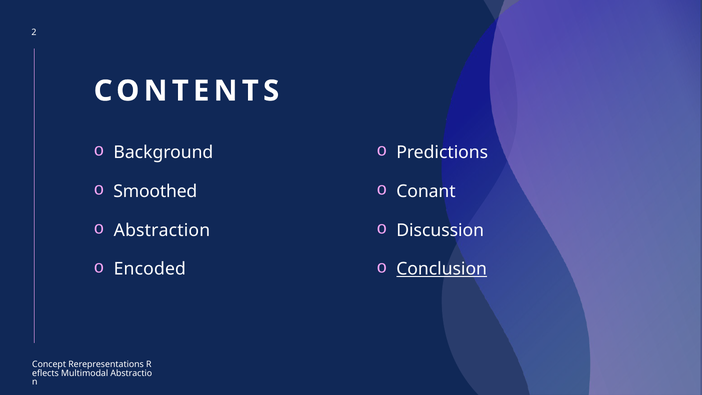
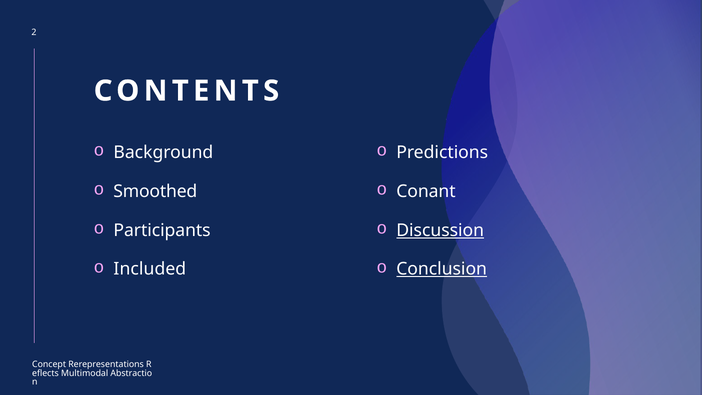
Abstraction: Abstraction -> Participants (162, 230)
Discussion underline: none -> present (440, 230)
Encoded: Encoded -> Included (150, 269)
